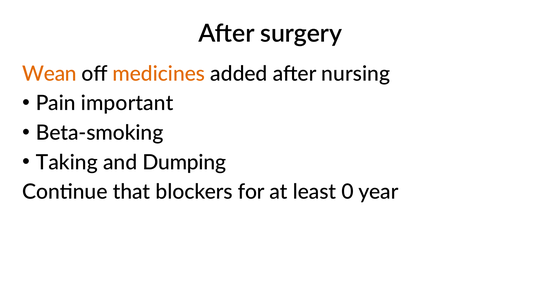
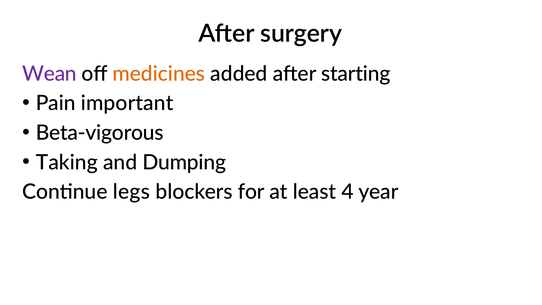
Wean colour: orange -> purple (49, 74)
nursing: nursing -> starting (356, 74)
Beta-smoking: Beta-smoking -> Beta-vigorous (100, 133)
that: that -> legs (131, 192)
0: 0 -> 4 (348, 192)
